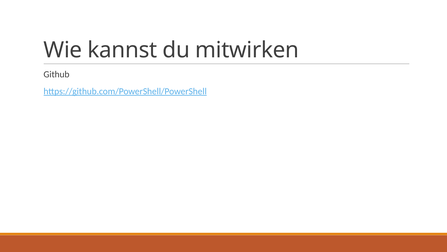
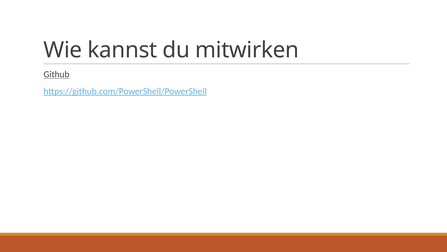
Github underline: none -> present (56, 74)
